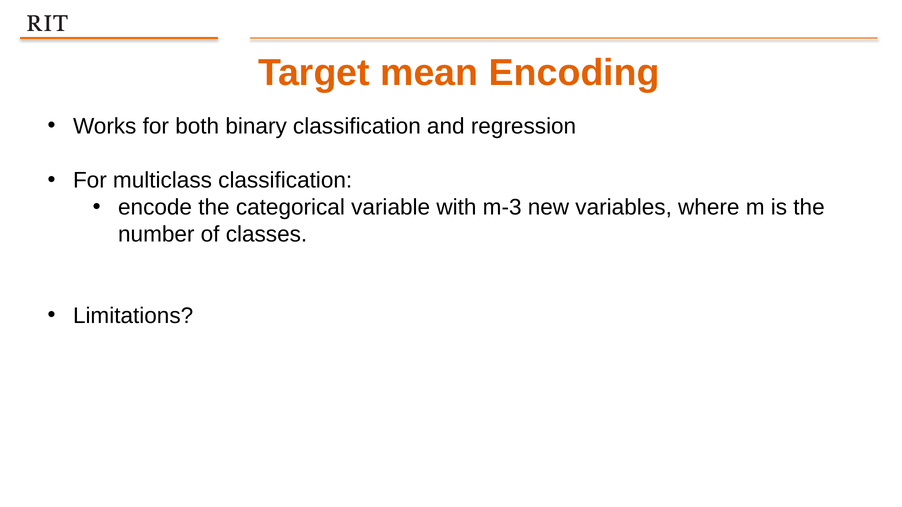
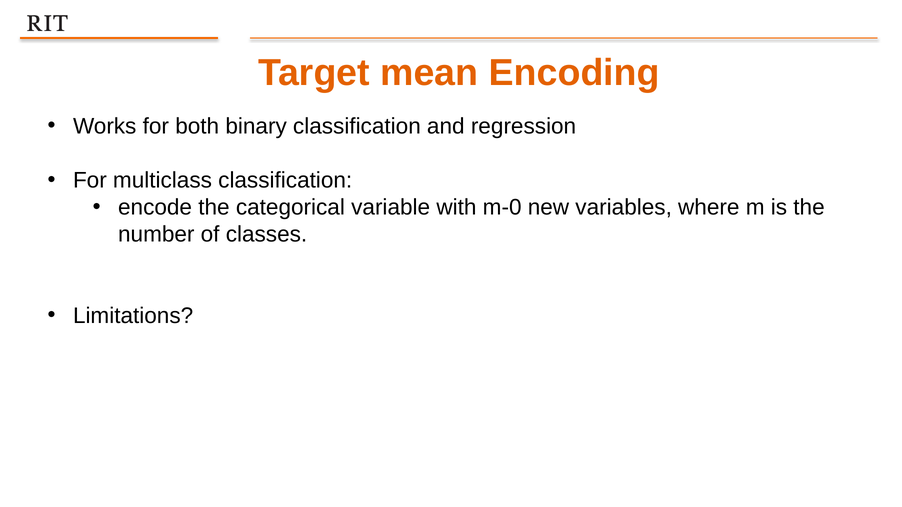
m-3: m-3 -> m-0 (502, 208)
